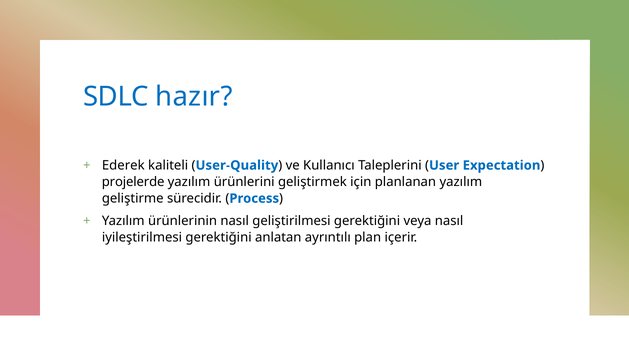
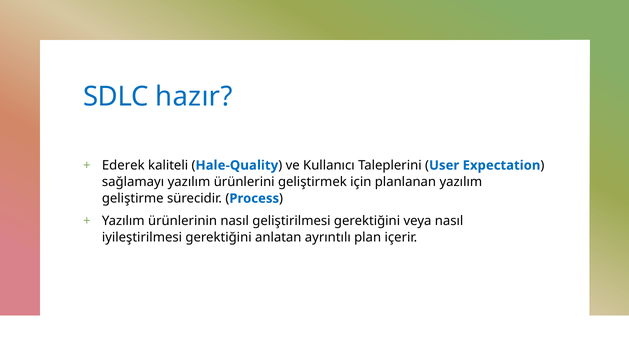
User-Quality: User-Quality -> Hale-Quality (237, 165)
projelerde: projelerde -> sağlamayı (133, 182)
